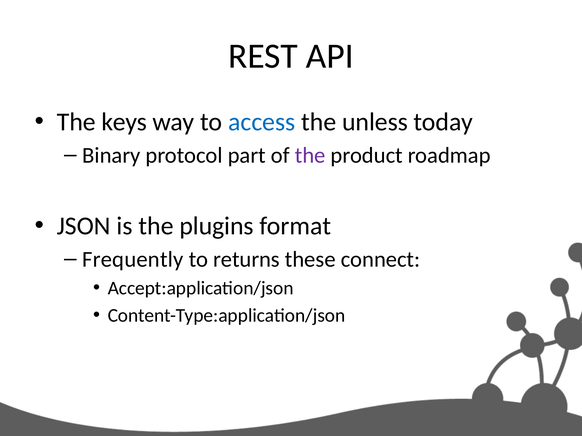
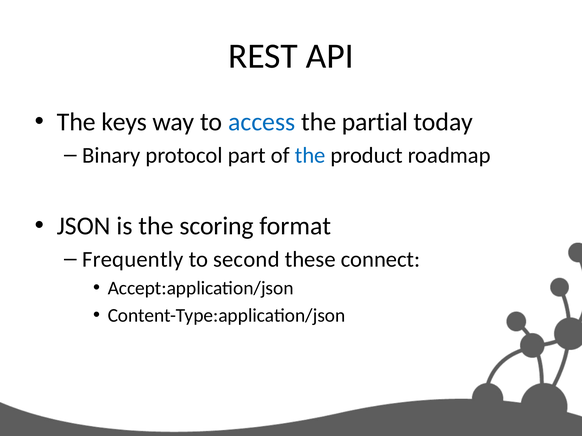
unless: unless -> partial (375, 122)
the colour: purple -> blue (310, 156)
plugins: plugins -> scoring (217, 226)
returns: returns -> second (246, 260)
